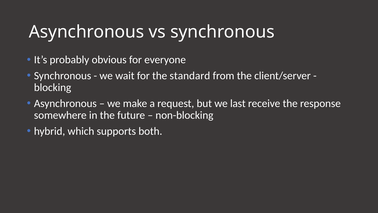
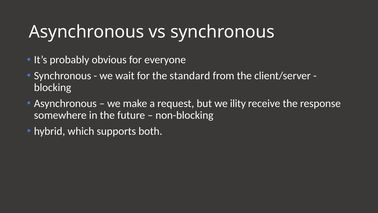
last: last -> ility (238, 103)
